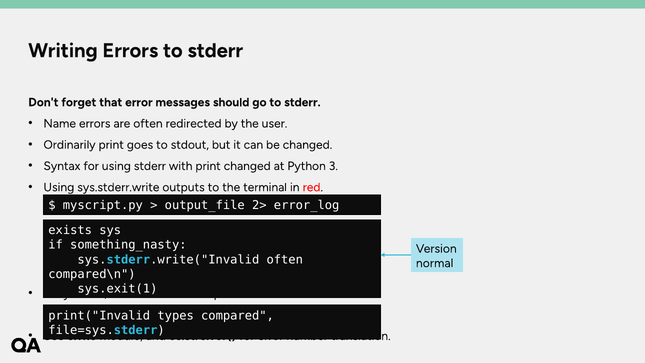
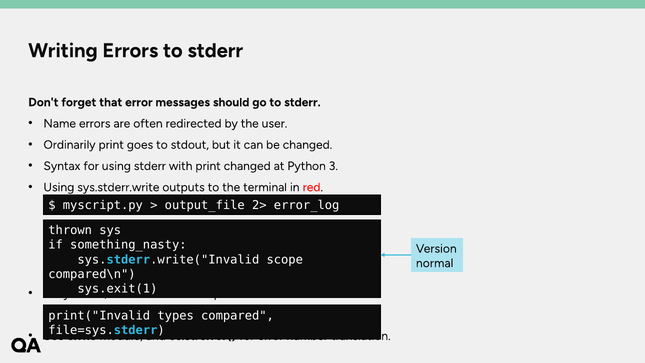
exists: exists -> thrown (70, 230)
sys.stderr.write("Invalid often: often -> scope (285, 259)
